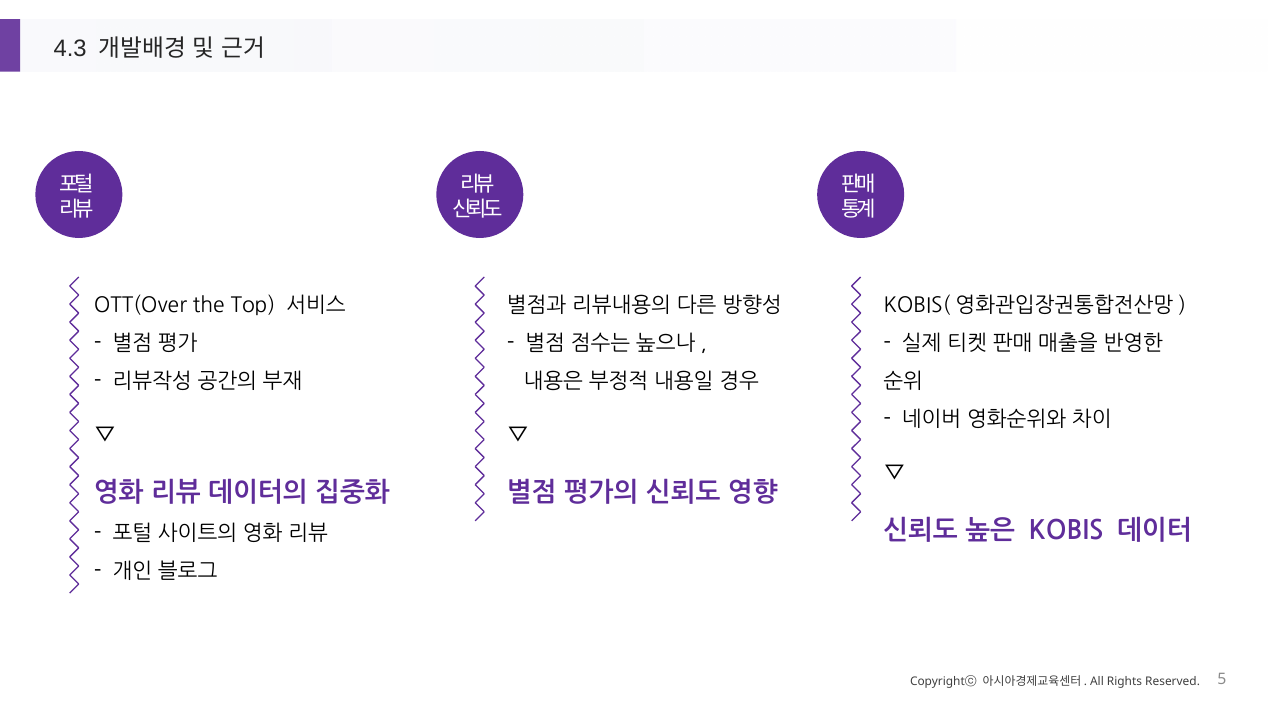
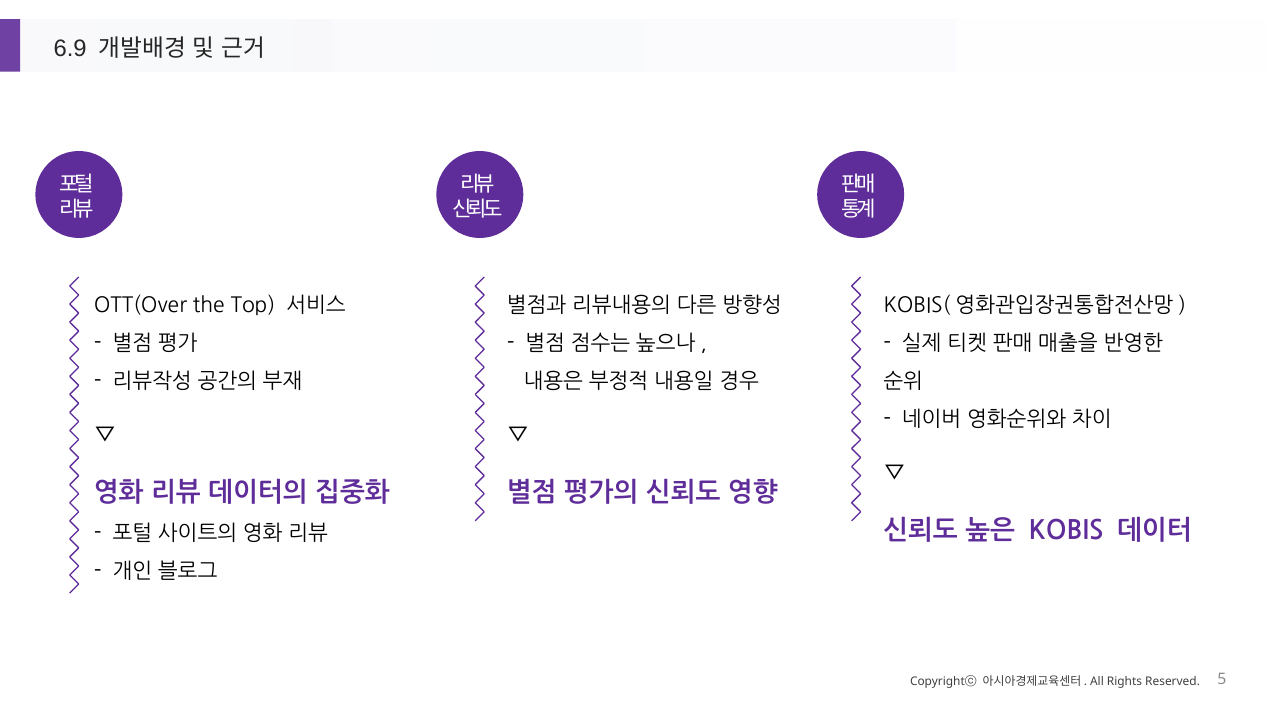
4.3: 4.3 -> 6.9 (70, 48)
